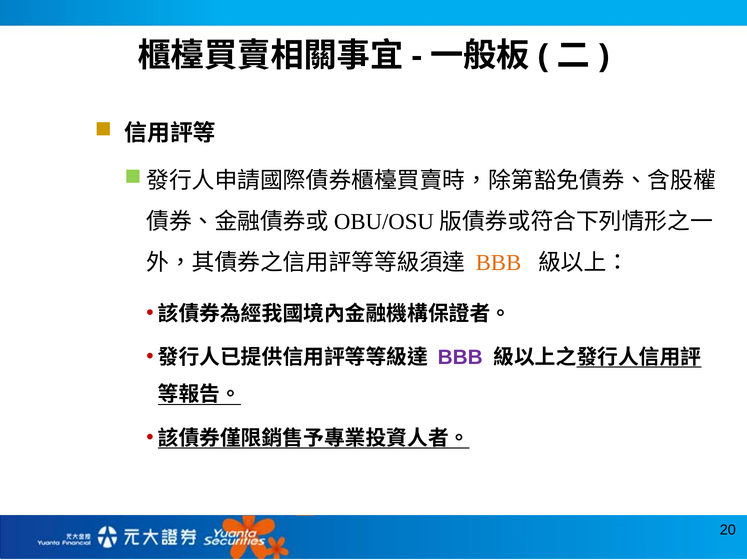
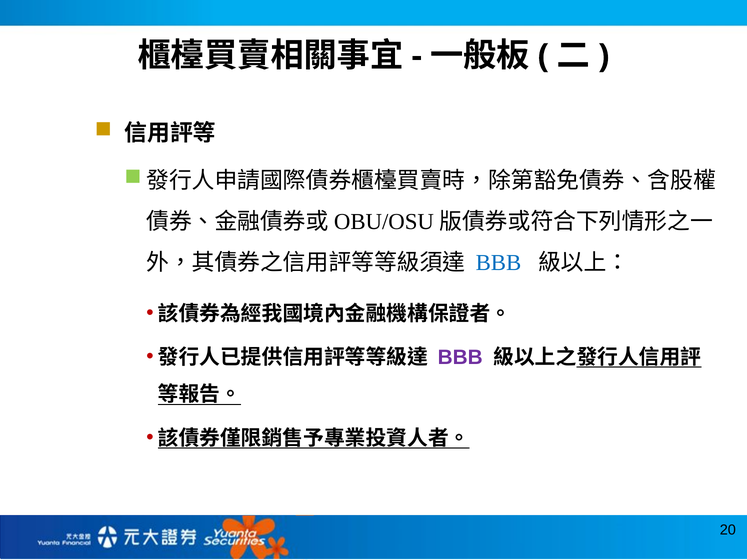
BBB colour: orange -> blue (498, 263)
